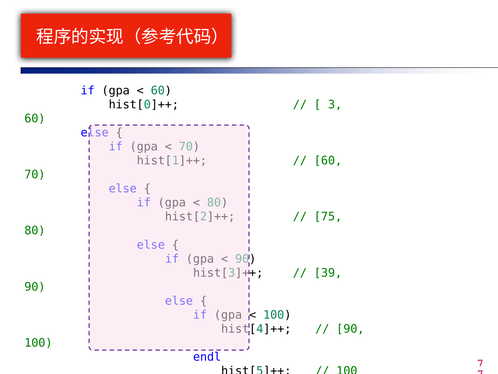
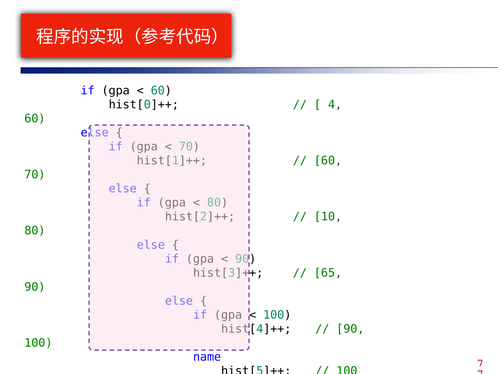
3: 3 -> 4 (335, 104)
75: 75 -> 10 (328, 216)
39: 39 -> 65 (328, 272)
endl: endl -> name (207, 357)
